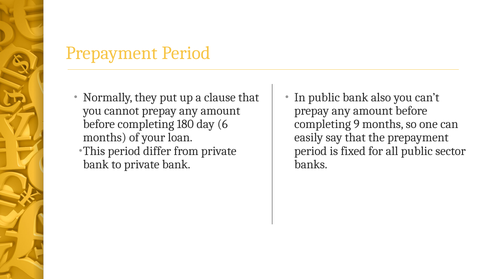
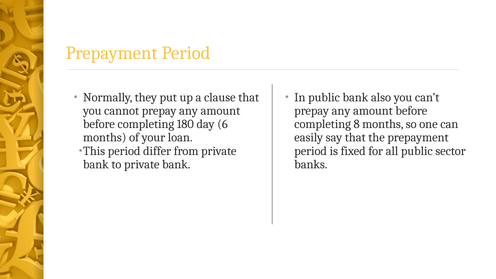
9: 9 -> 8 (357, 124)
